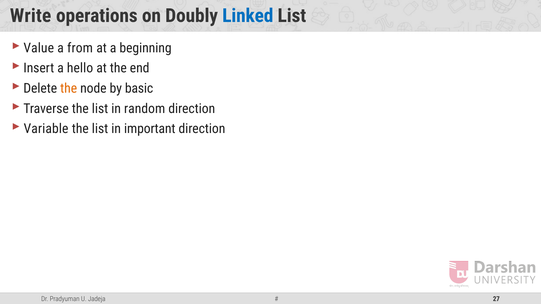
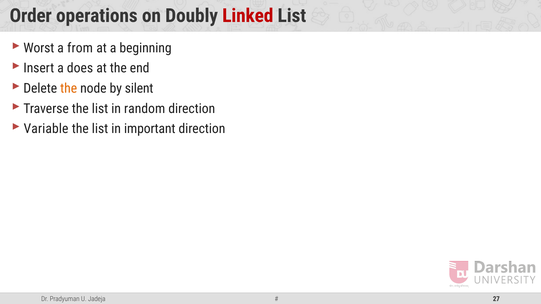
Write: Write -> Order (31, 16)
Linked colour: blue -> red (248, 16)
Value: Value -> Worst (39, 48)
hello: hello -> does (80, 68)
basic: basic -> silent (139, 88)
